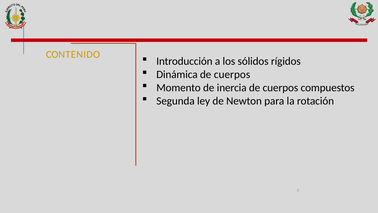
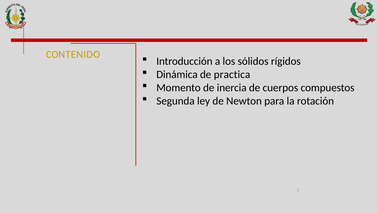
Dinámica de cuerpos: cuerpos -> practica (232, 74)
